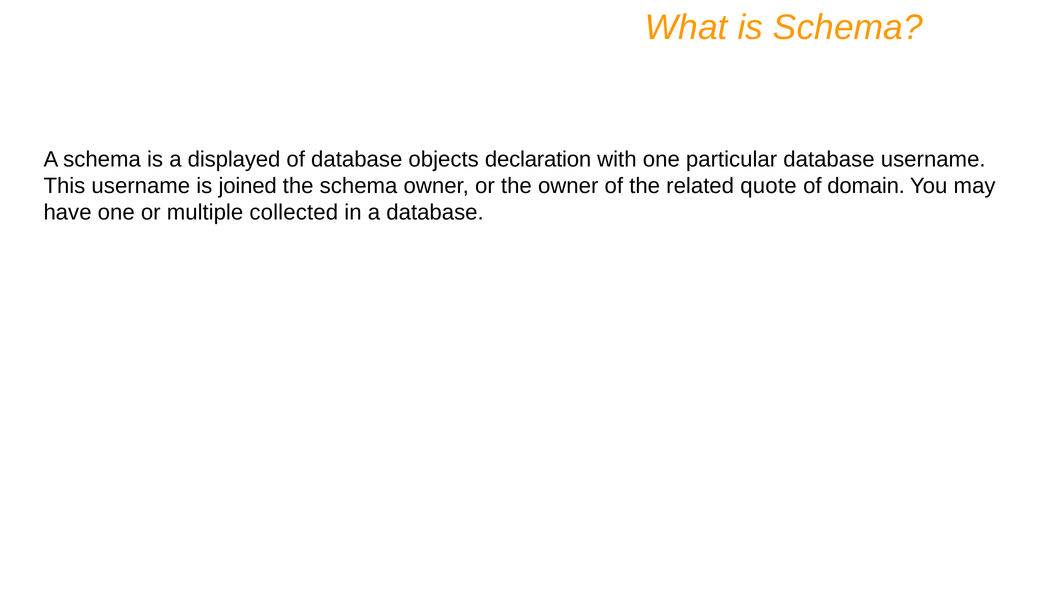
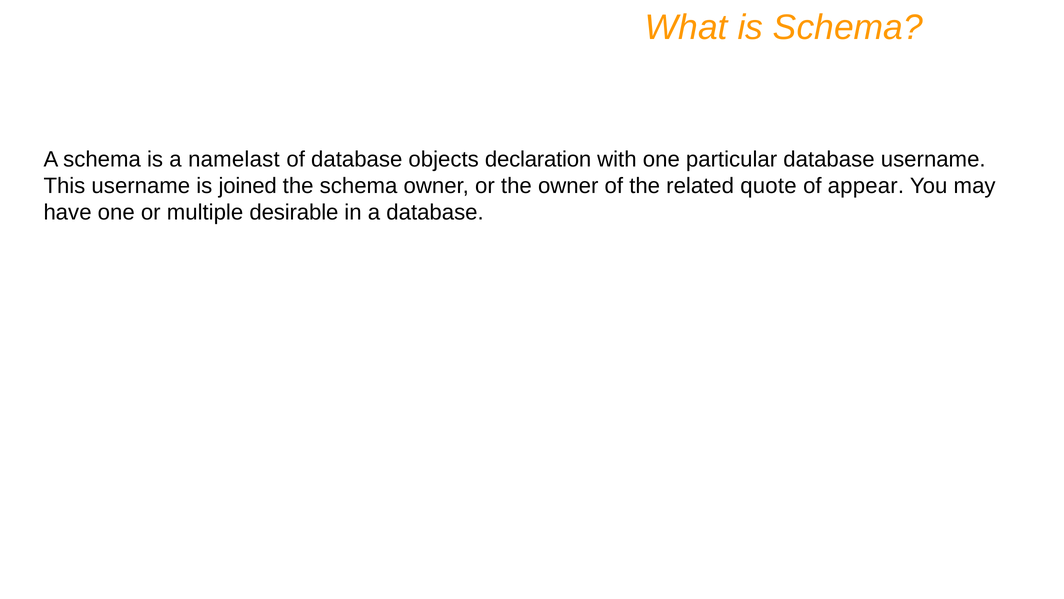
displayed: displayed -> namelast (234, 159)
domain: domain -> appear (866, 186)
collected: collected -> desirable (294, 212)
